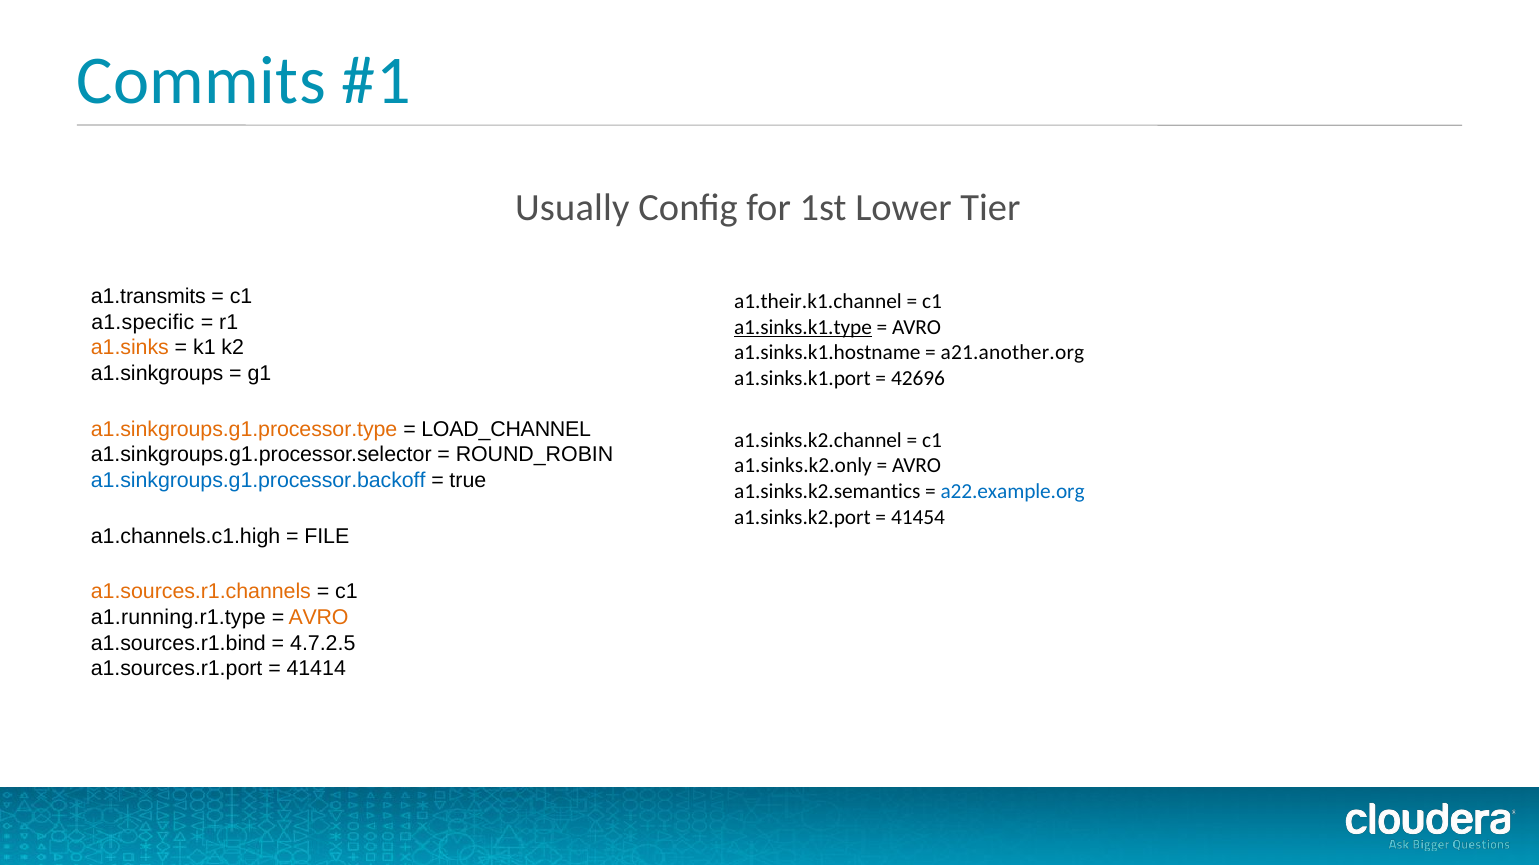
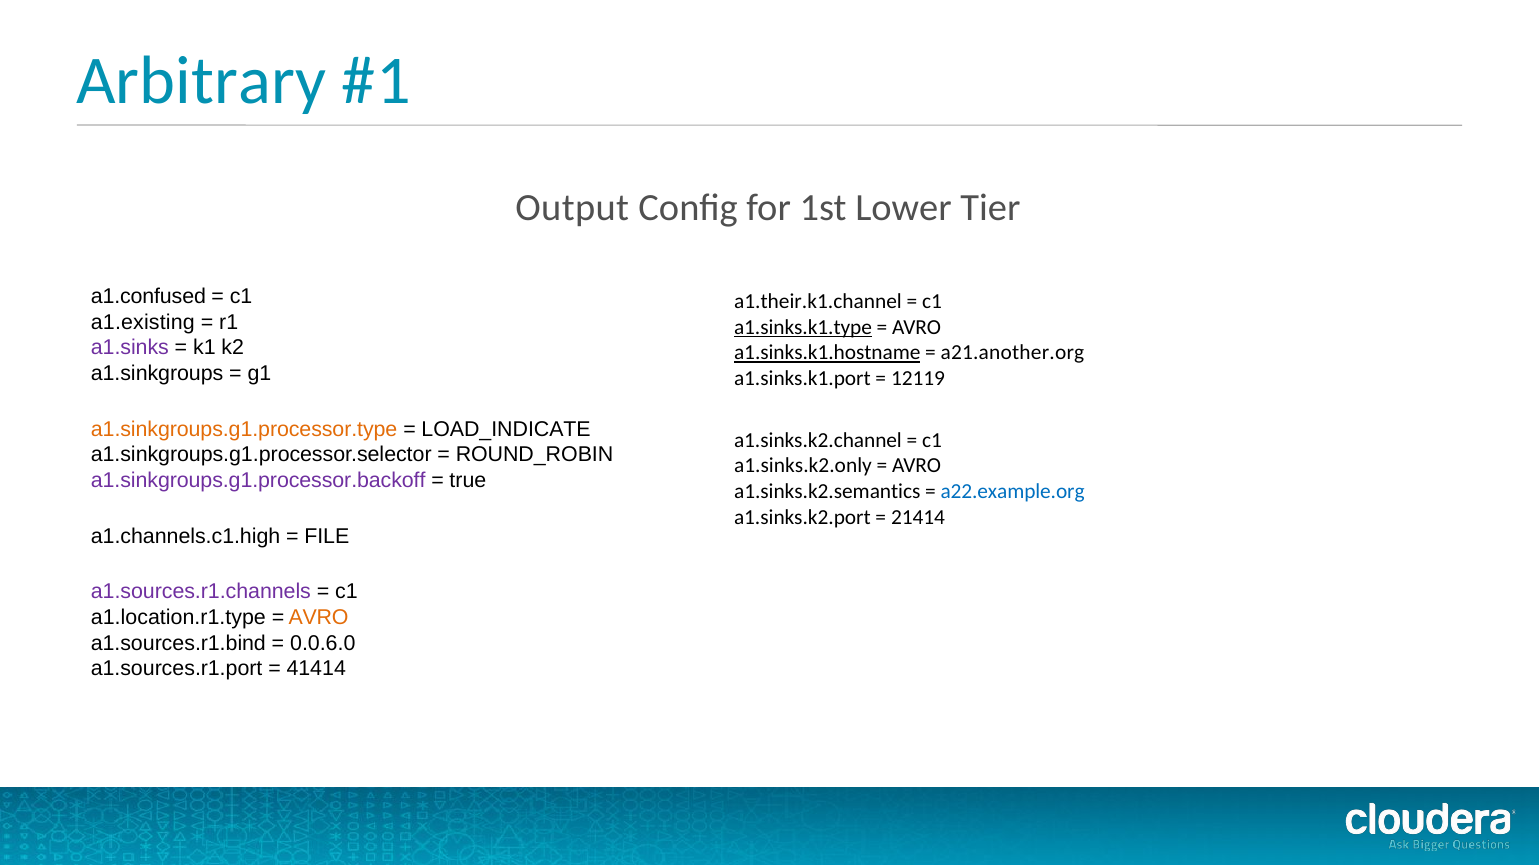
Commits: Commits -> Arbitrary (201, 81)
Usually: Usually -> Output (572, 208)
a1.transmits: a1.transmits -> a1.confused (148, 297)
a1.specific: a1.specific -> a1.existing (143, 322)
a1.sinks colour: orange -> purple (130, 348)
a1.sinks.k1.hostname underline: none -> present (827, 353)
42696: 42696 -> 12119 (918, 379)
LOAD_CHANNEL: LOAD_CHANNEL -> LOAD_INDICATE (506, 429)
a1.sinkgroups.g1.processor.backoff colour: blue -> purple (258, 481)
41454: 41454 -> 21414 (918, 518)
a1.sources.r1.channels colour: orange -> purple (201, 592)
a1.running.r1.type: a1.running.r1.type -> a1.location.r1.type (178, 618)
4.7.2.5: 4.7.2.5 -> 0.0.6.0 (323, 644)
